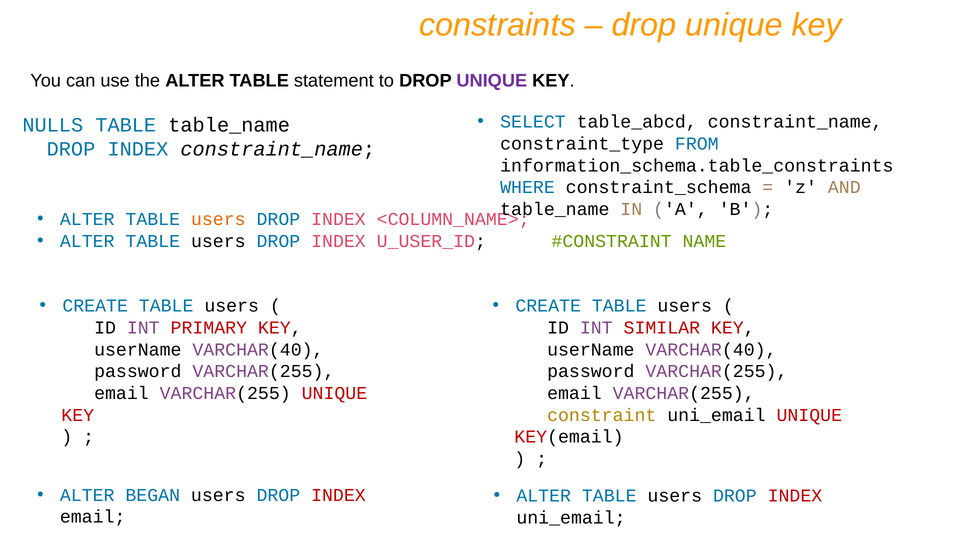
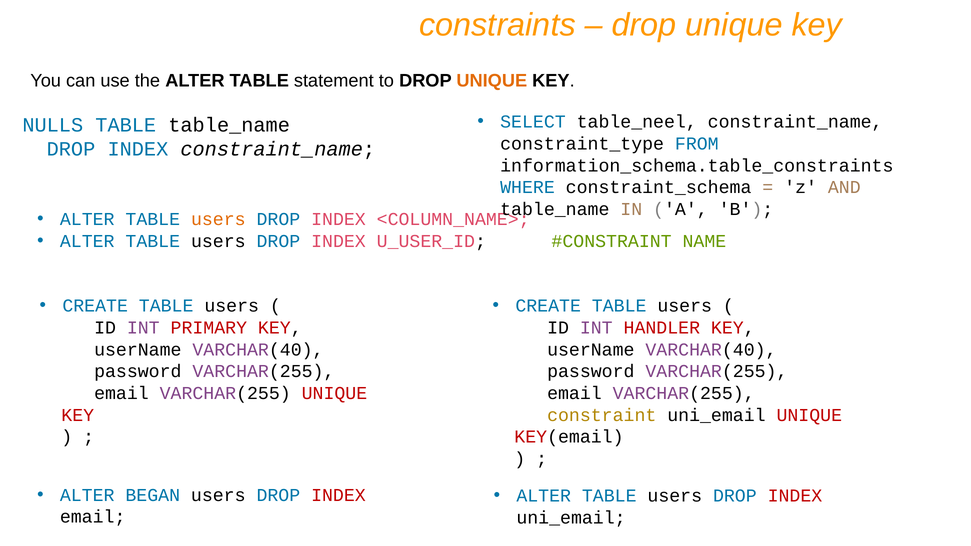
UNIQUE colour: purple -> orange (492, 81)
table_abcd: table_abcd -> table_neel (637, 122)
SIMILAR: SIMILAR -> HANDLER (662, 328)
